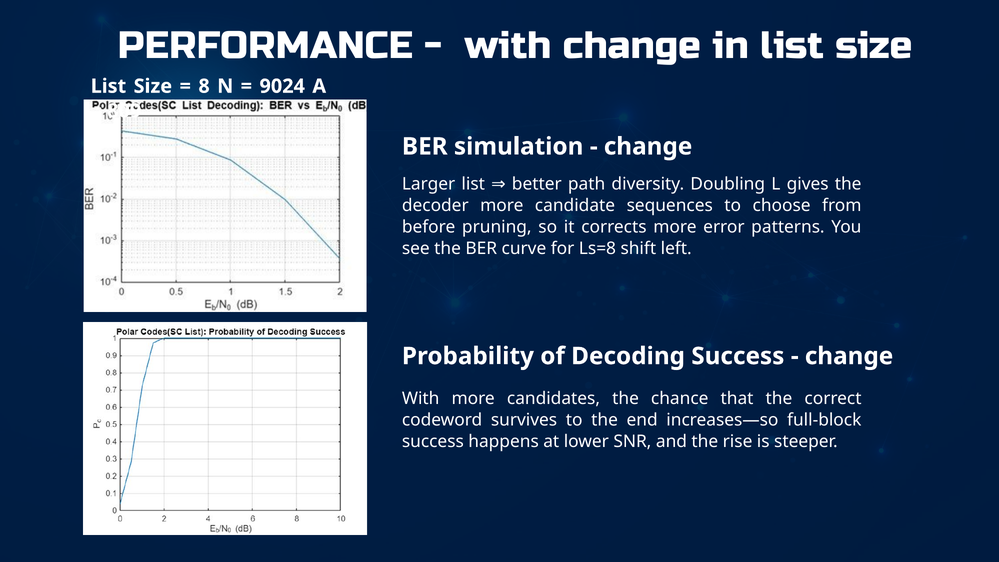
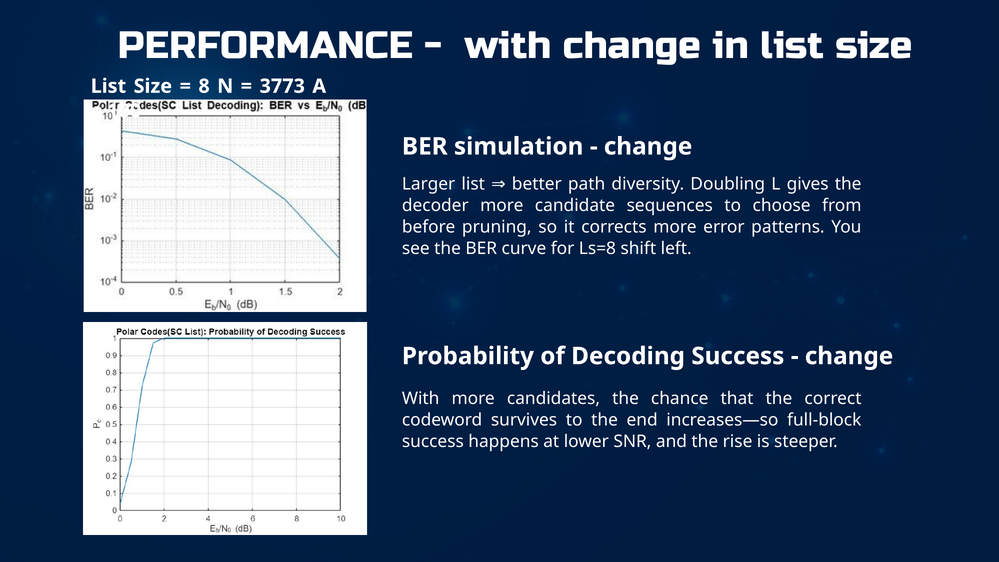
9024: 9024 -> 3773 (282, 86)
809: 809 -> 100 (124, 111)
